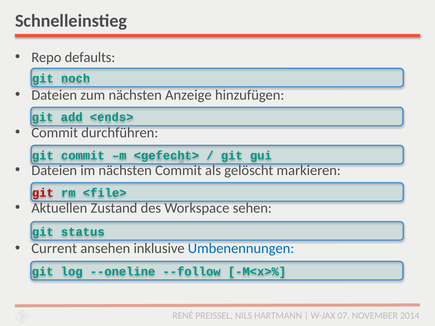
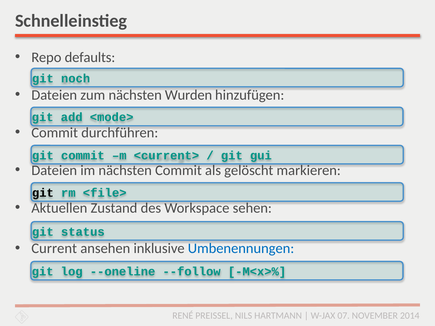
Anzeige: Anzeige -> Wurden (189, 95)
<ends>: <ends> -> <mode> (112, 117)
<gefecht>: <gefecht> -> <current> (166, 156)
git colour: red -> black (43, 193)
